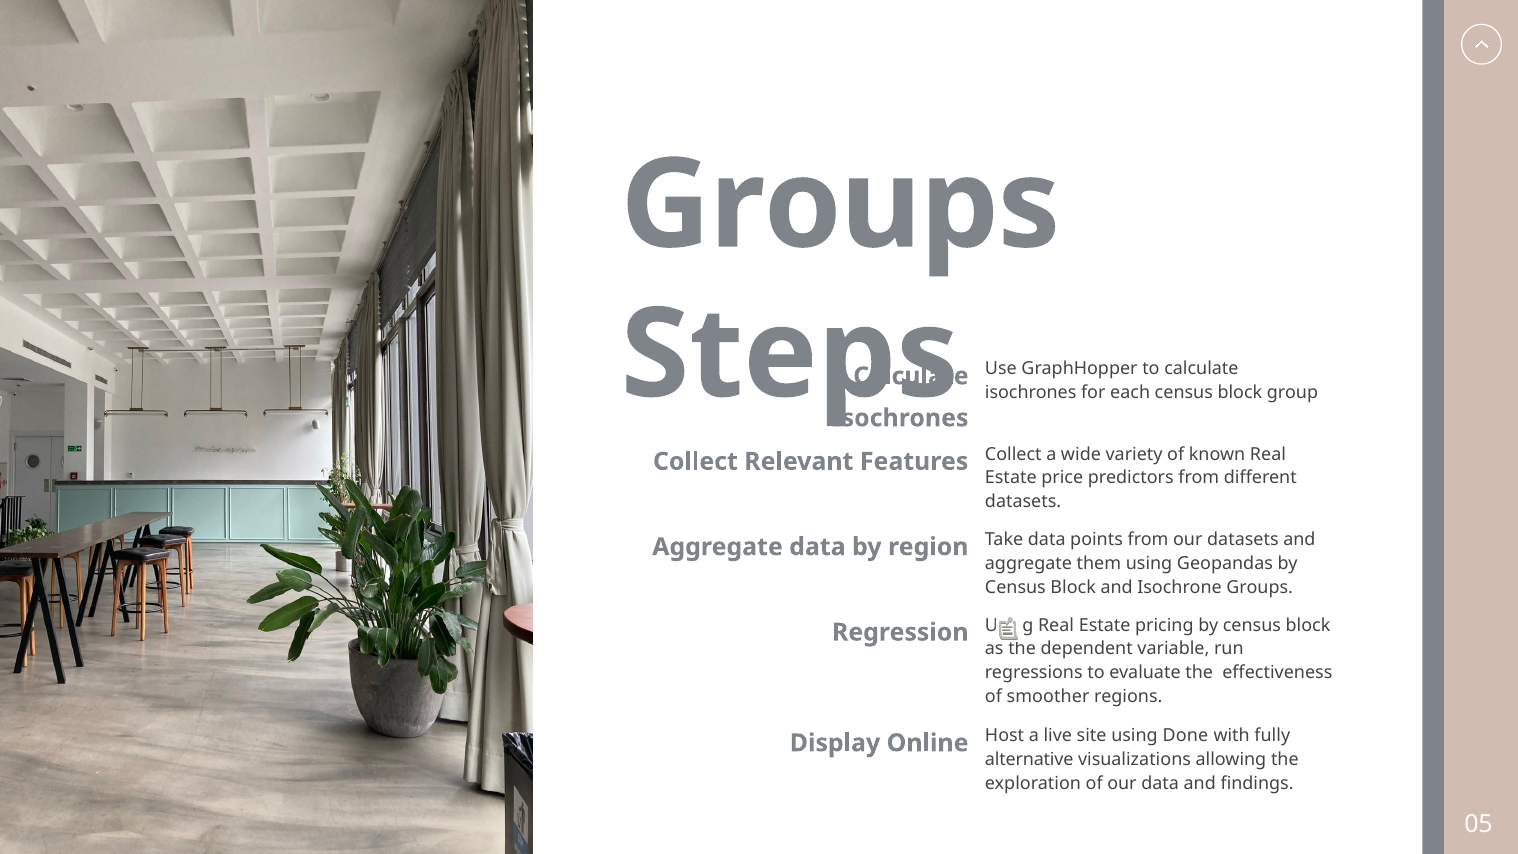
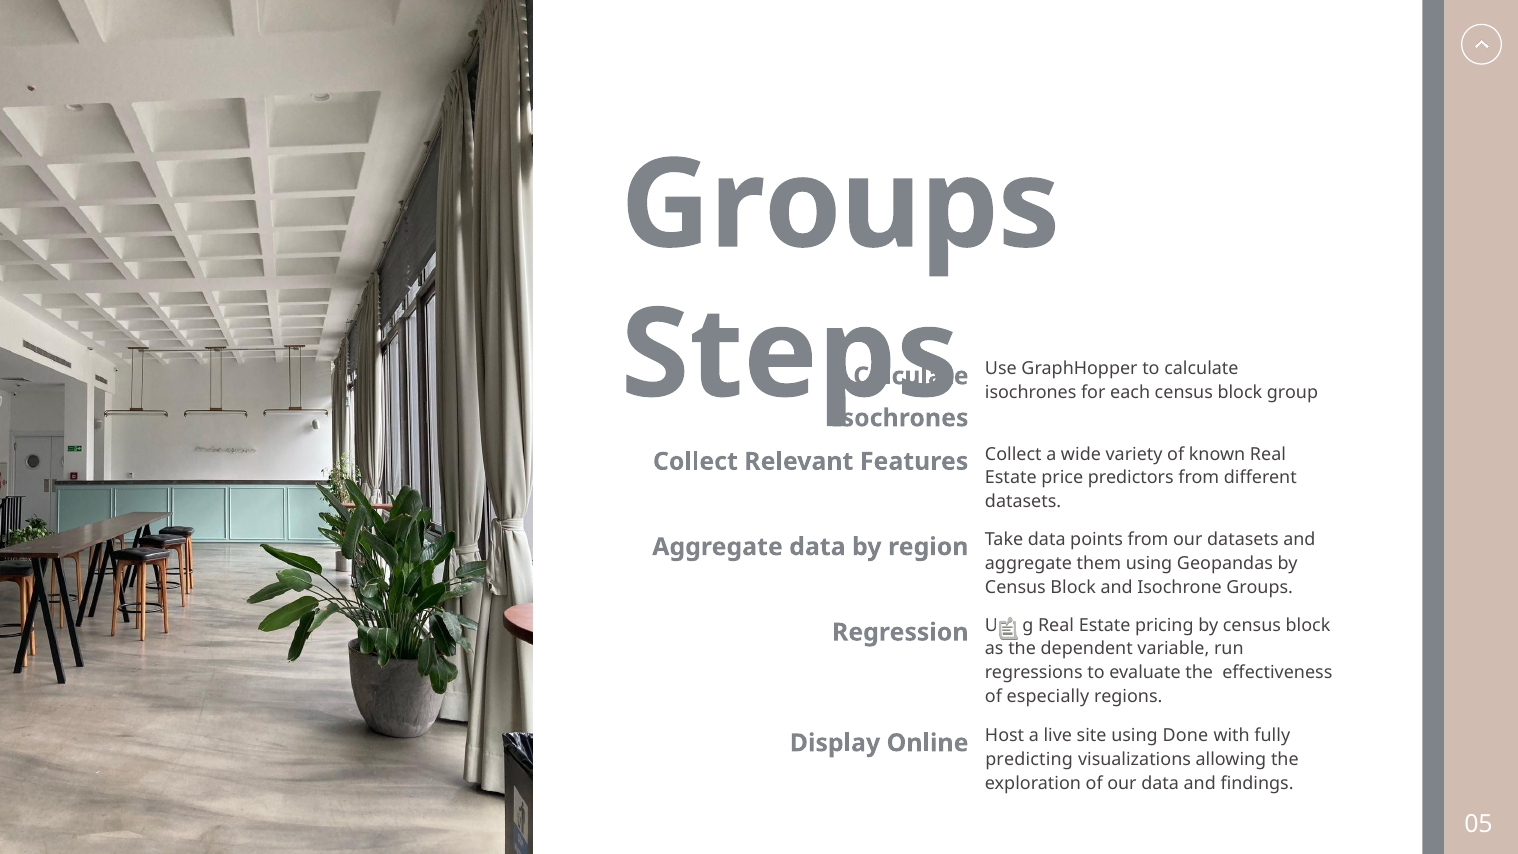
smoother: smoother -> especially (1048, 696)
alternative: alternative -> predicting (1029, 759)
